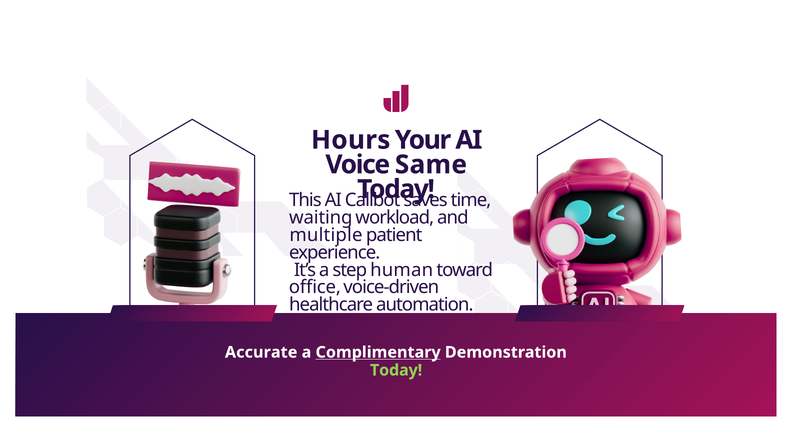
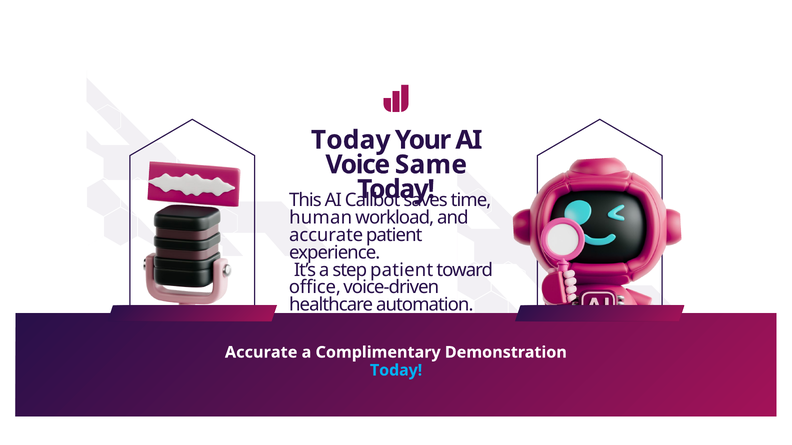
Hours: Hours -> Today (351, 140)
waiting: waiting -> human (321, 218)
multiple: multiple -> accurate (326, 235)
step human: human -> patient (402, 270)
Complimentary underline: present -> none (378, 353)
Today colour: light green -> light blue (396, 371)
